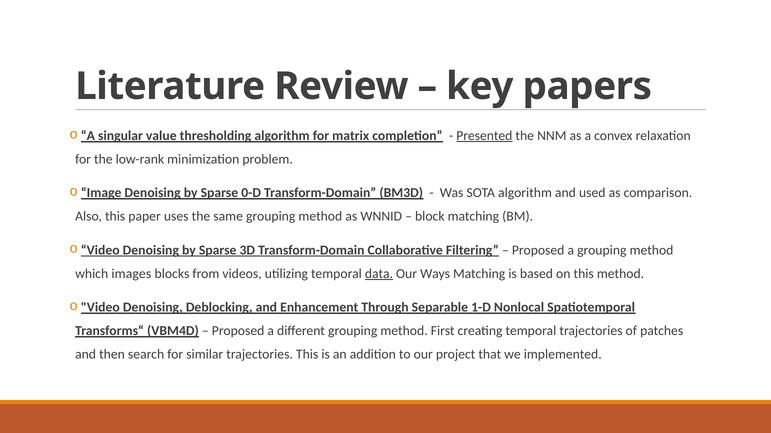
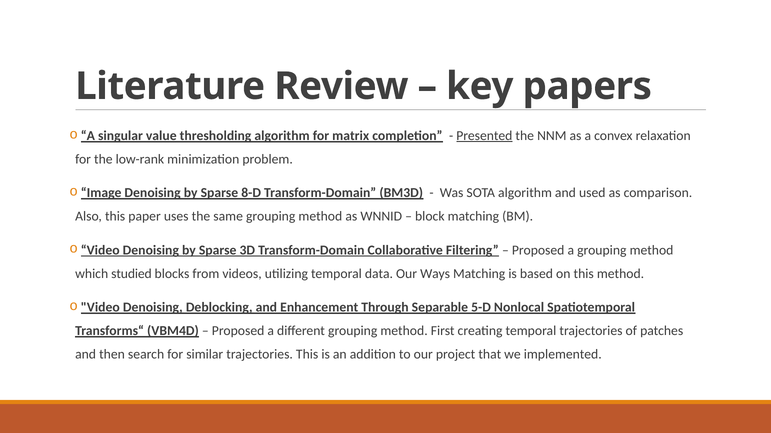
0-D: 0-D -> 8-D (251, 193)
images: images -> studied (131, 274)
data underline: present -> none (379, 274)
1-D: 1-D -> 5-D (481, 308)
